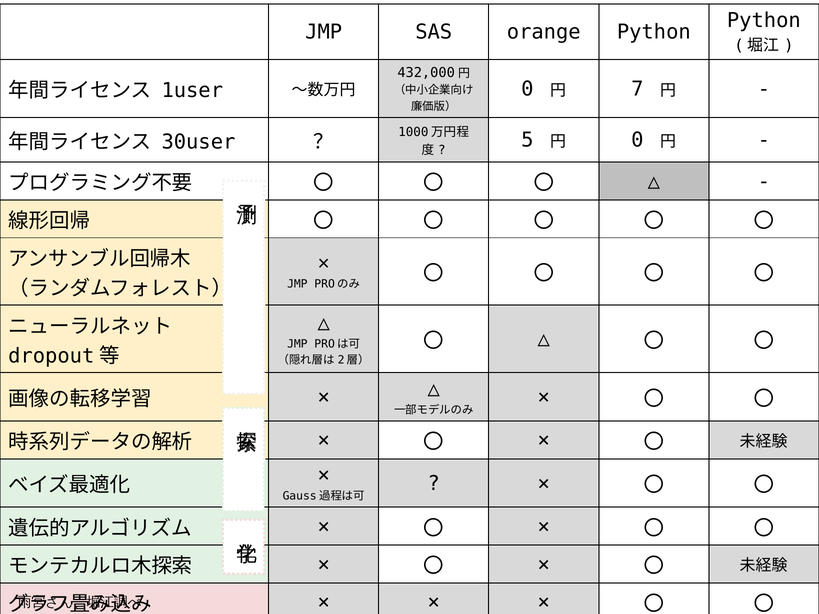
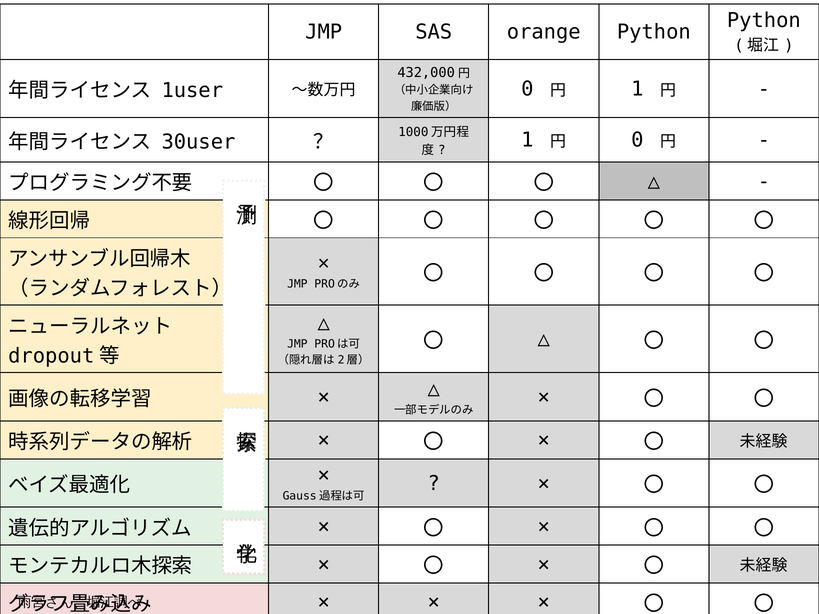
7: 7 -> 1 (637, 89)
5: 5 -> 1 (527, 140)
